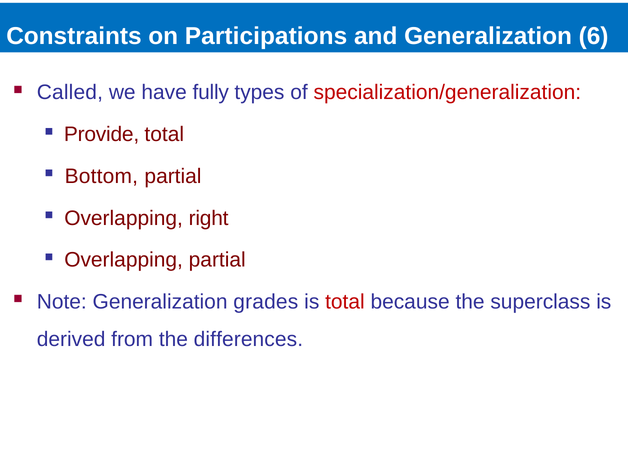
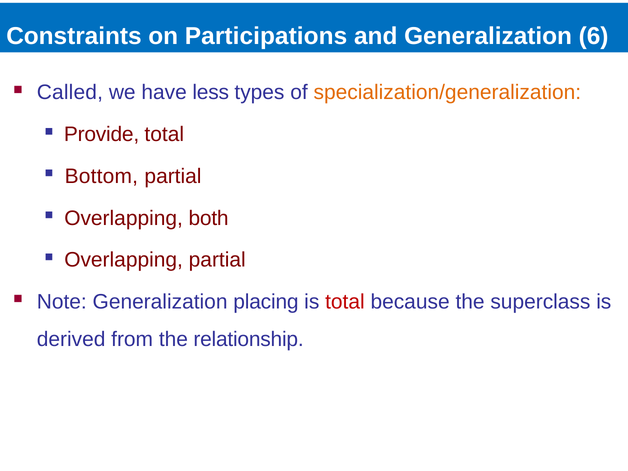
fully: fully -> less (211, 93)
specialization/generalization colour: red -> orange (447, 93)
right: right -> both (209, 218)
grades: grades -> placing (266, 302)
differences: differences -> relationship (249, 340)
